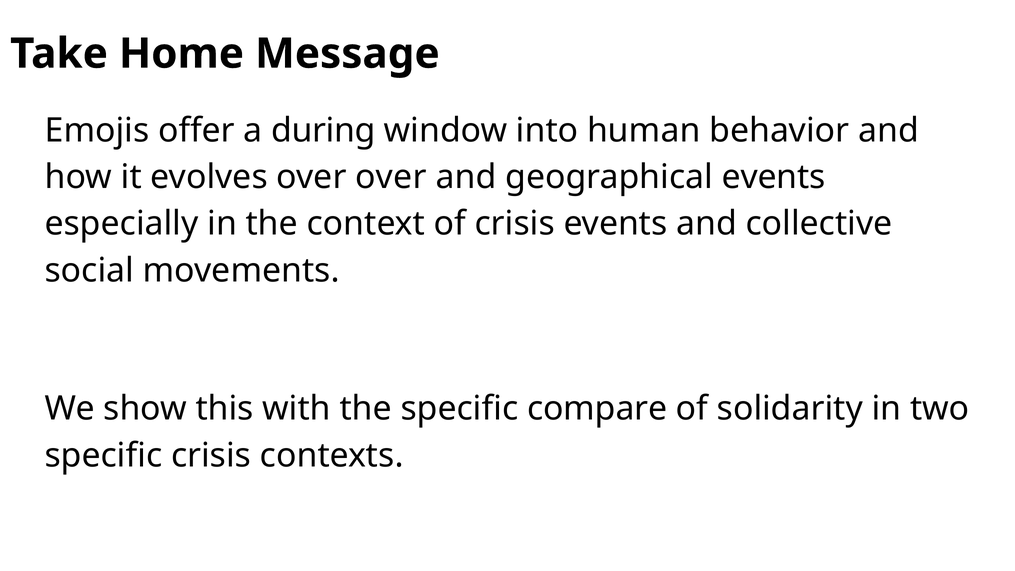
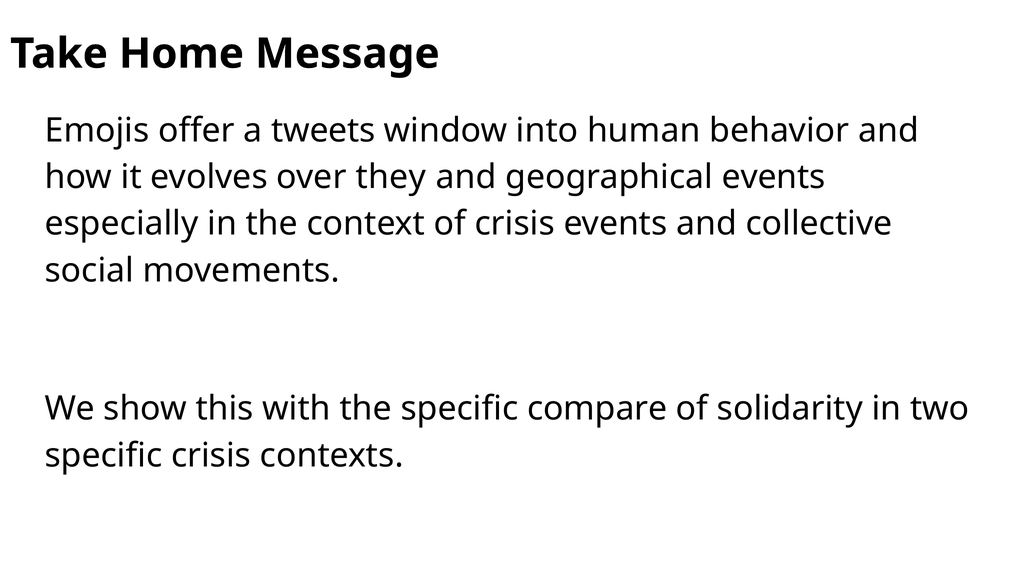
during: during -> tweets (323, 130)
over over: over -> they (391, 177)
